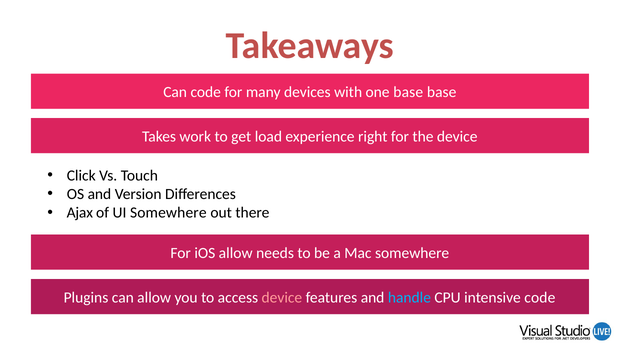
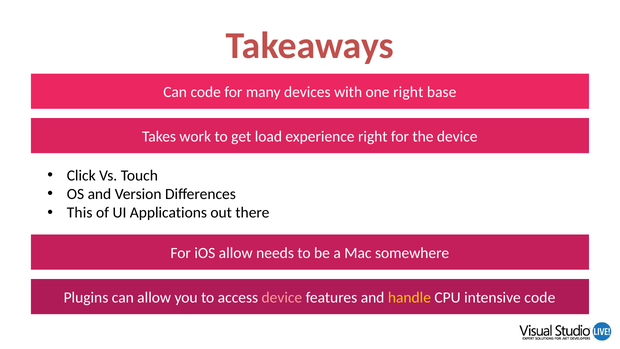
one base: base -> right (408, 92)
Ajax: Ajax -> This (80, 213)
UI Somewhere: Somewhere -> Applications (168, 213)
handle colour: light blue -> yellow (409, 297)
